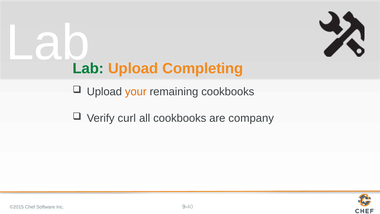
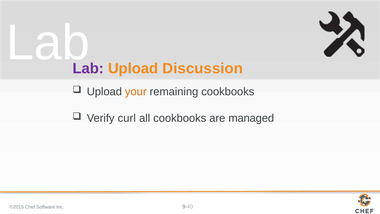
Lab colour: green -> purple (88, 68)
Completing: Completing -> Discussion (203, 68)
company: company -> managed (251, 118)
